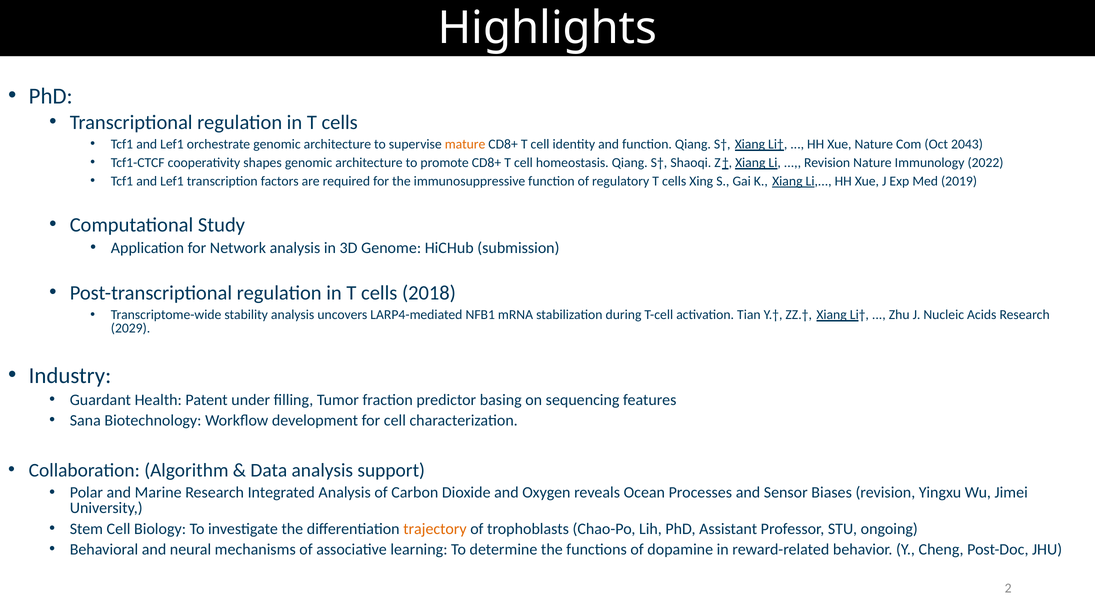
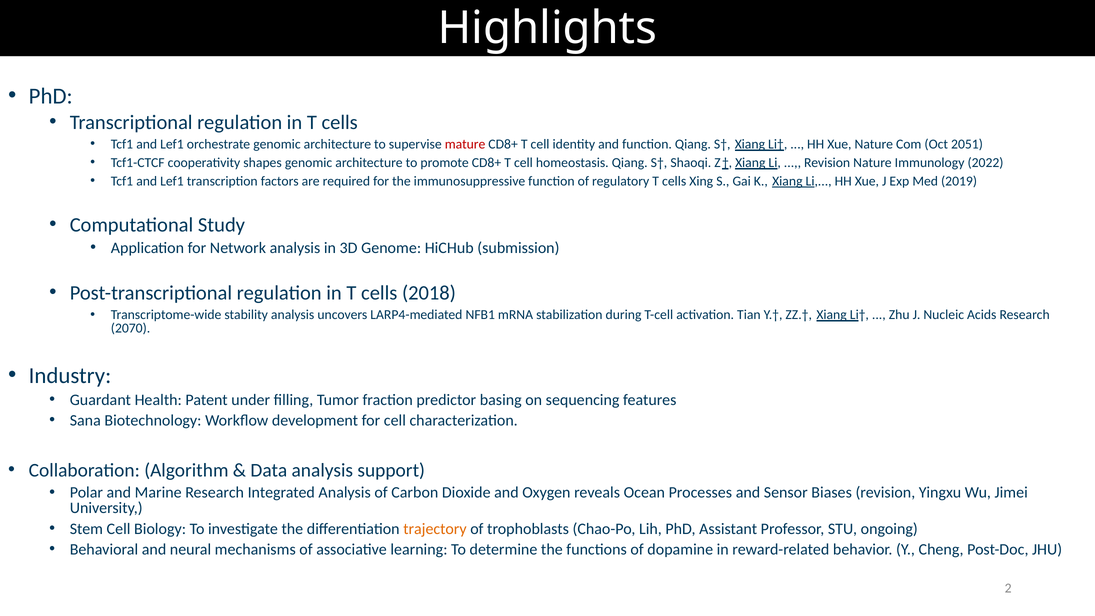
mature colour: orange -> red (465, 144)
2043: 2043 -> 2051 (967, 144)
2029: 2029 -> 2070 (131, 328)
